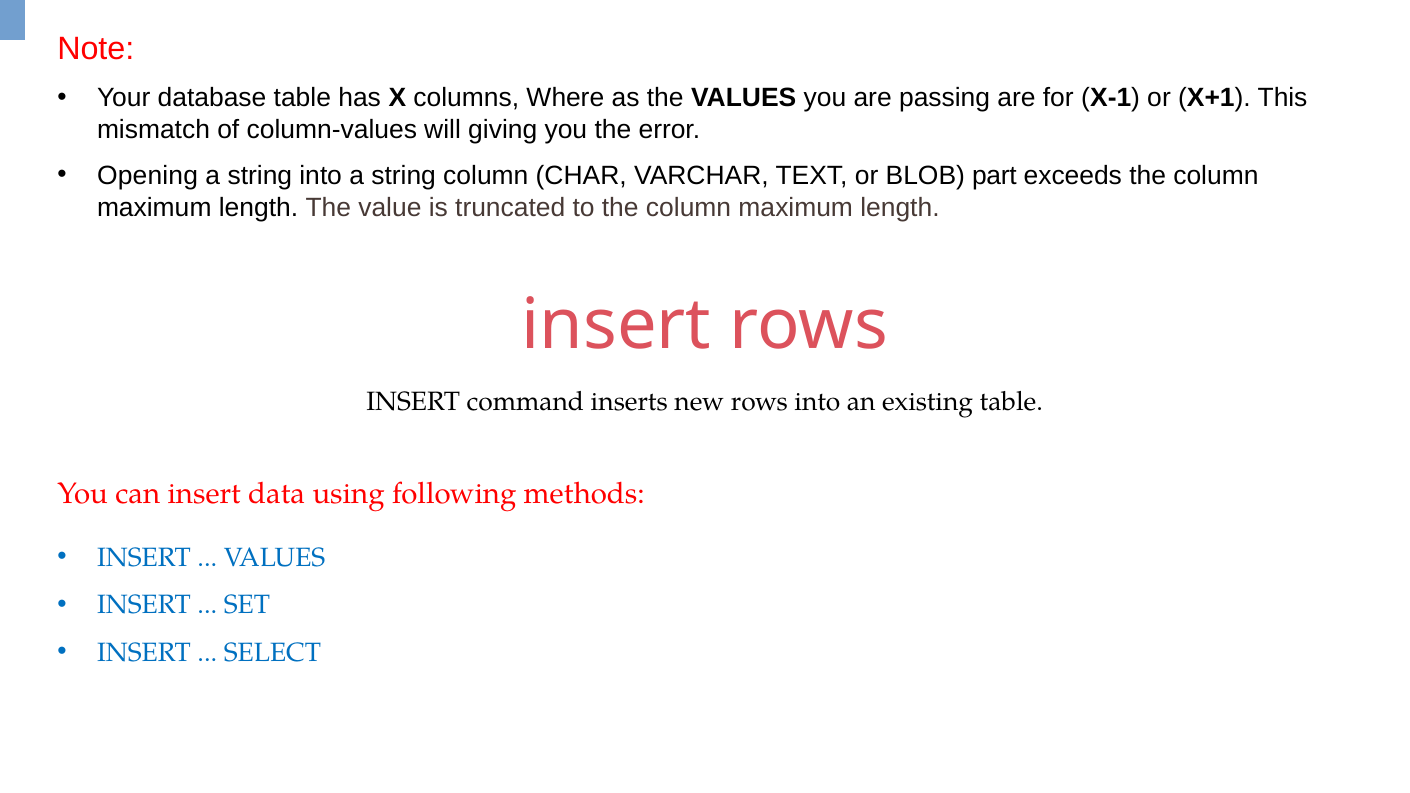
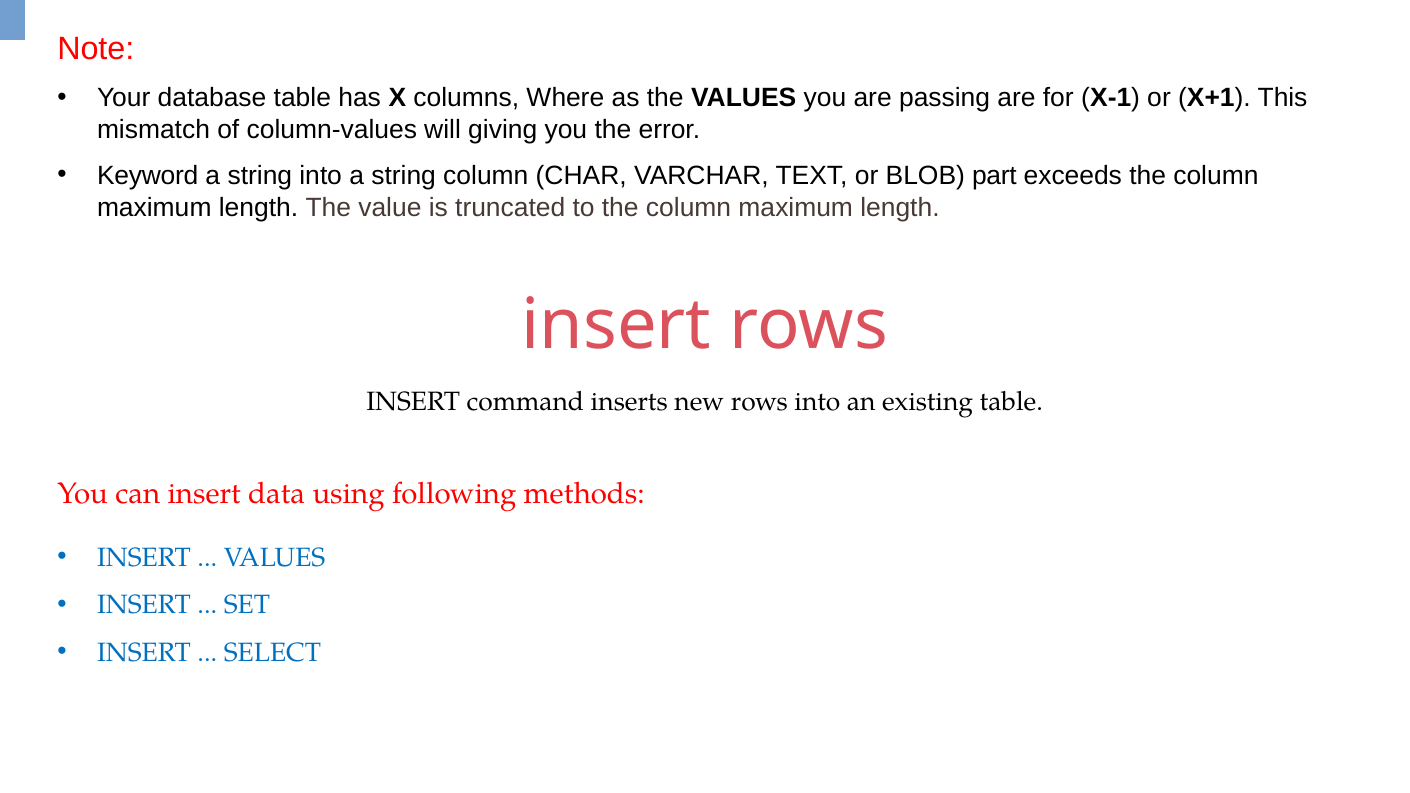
Opening: Opening -> Keyword (148, 176)
